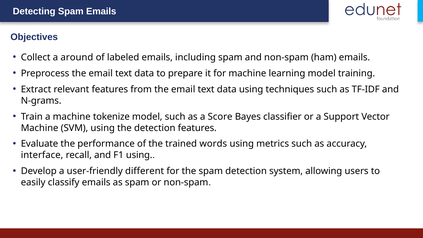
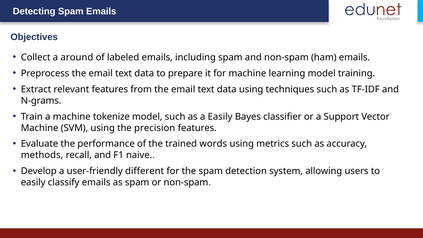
a Score: Score -> Easily (220, 117)
the detection: detection -> precision (155, 128)
interface: interface -> methods (42, 155)
F1 using: using -> naive (139, 155)
